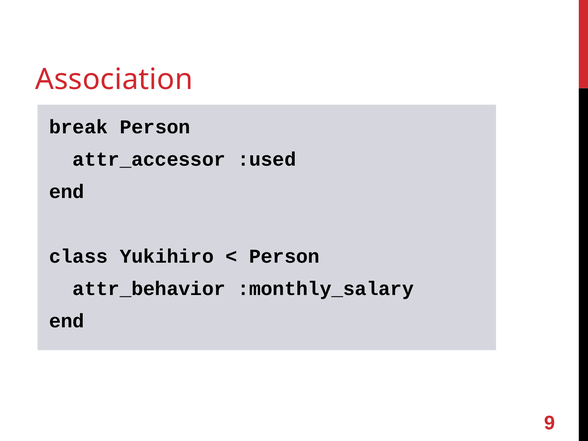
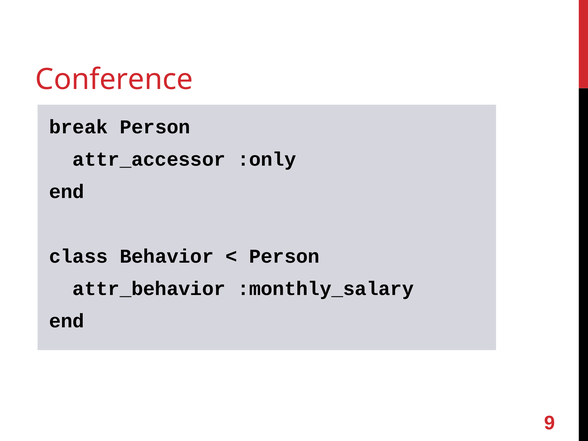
Association: Association -> Conference (114, 79)
:used: :used -> :only (267, 159)
Yukihiro: Yukihiro -> Behavior (167, 256)
